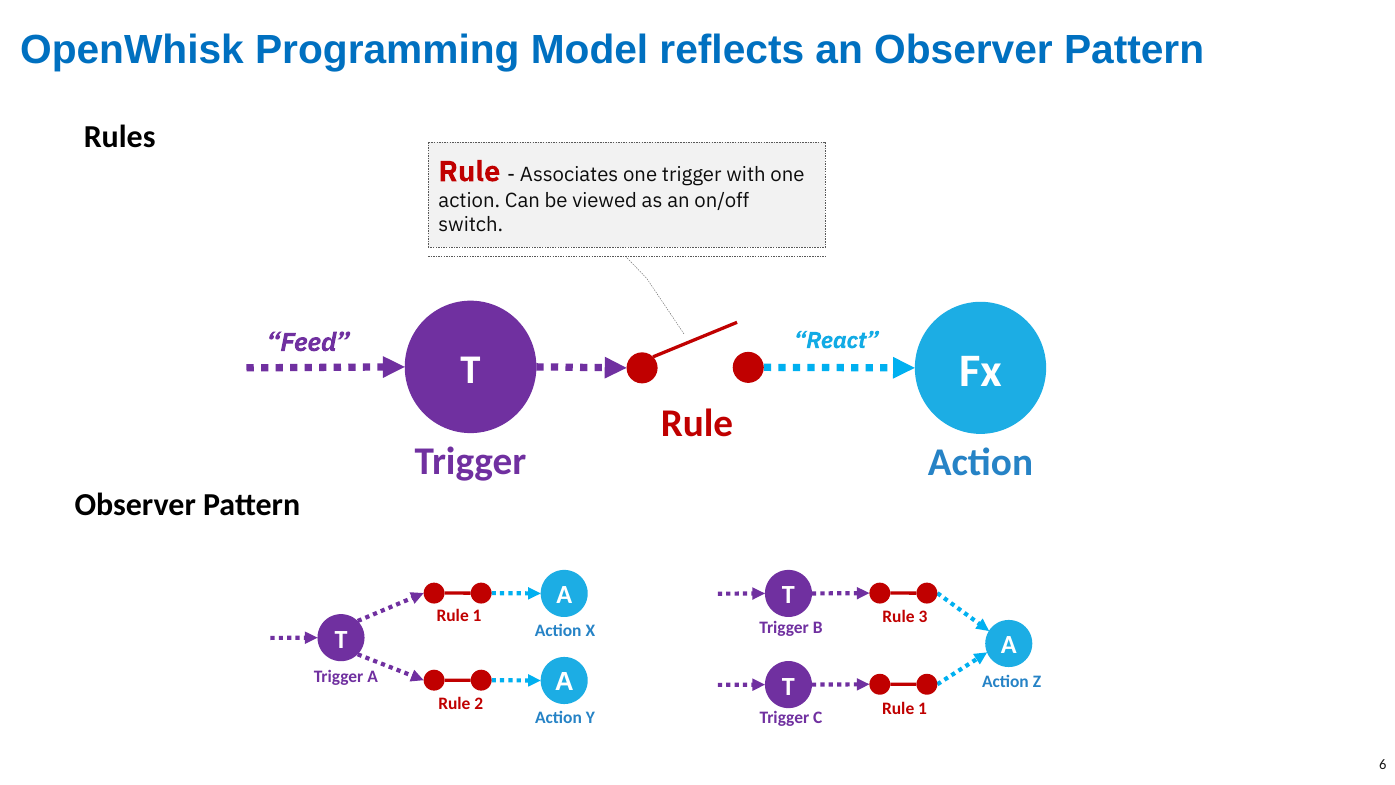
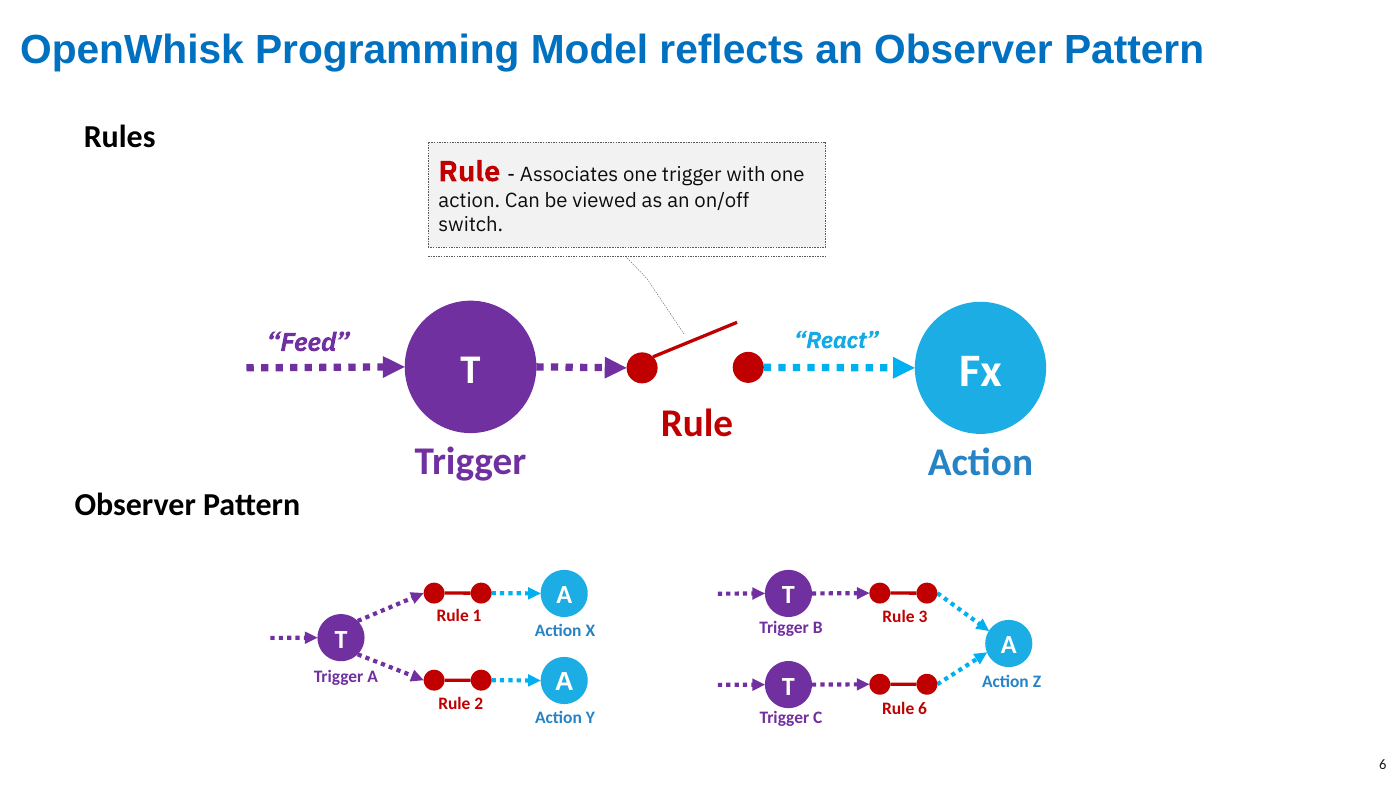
1: 1 -> 6 (923, 708)
